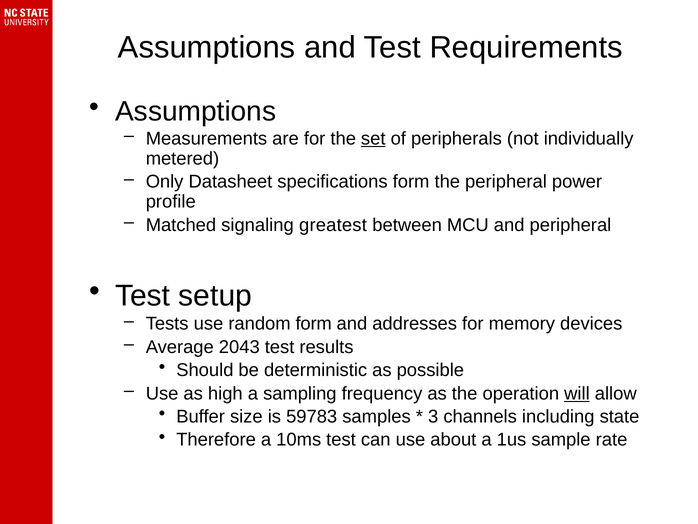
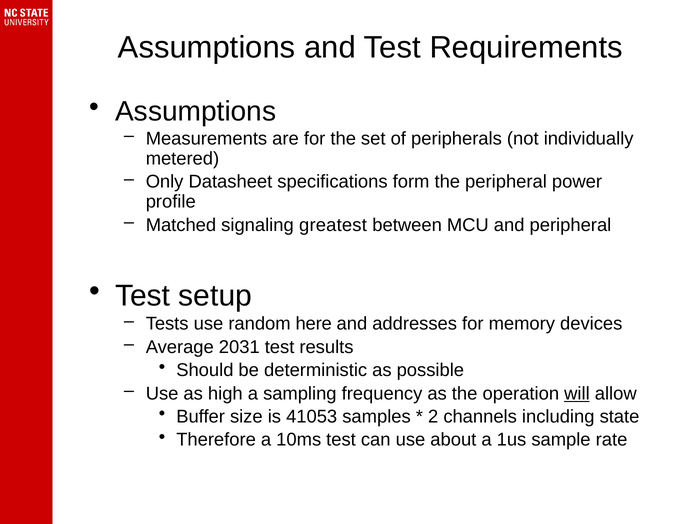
set underline: present -> none (373, 139)
random form: form -> here (314, 323)
2043: 2043 -> 2031 (239, 347)
59783: 59783 -> 41053 (312, 416)
3: 3 -> 2 (433, 416)
